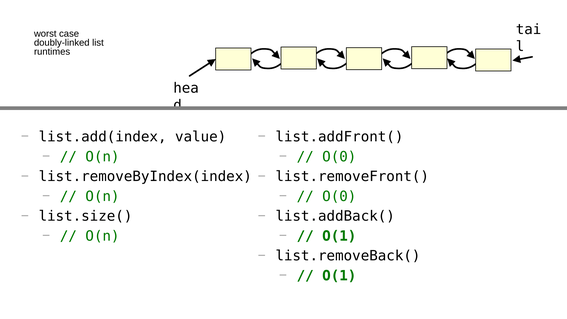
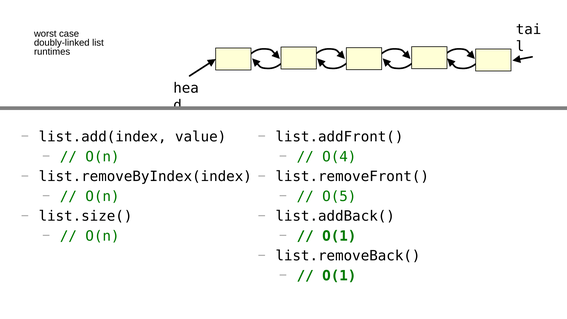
O(0: O(0 -> O(4 (339, 157)
O(0: O(0 -> O(5 (339, 196)
